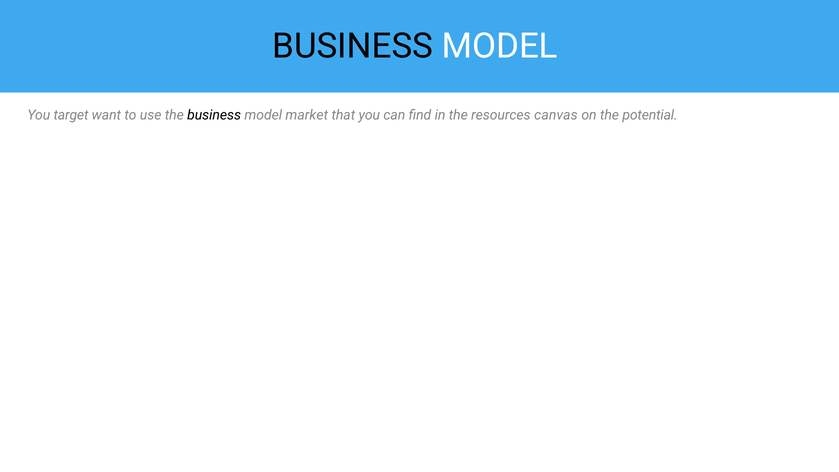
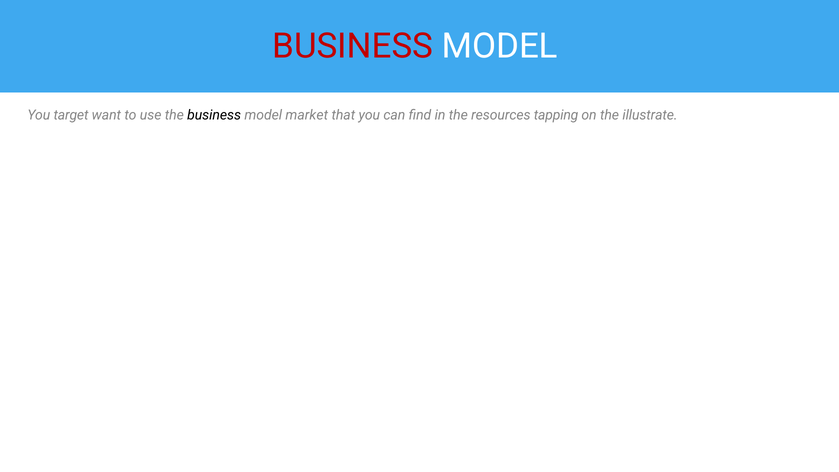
BUSINESS colour: black -> red (353, 46)
canvas: canvas -> tapping (556, 115)
potential: potential -> illustrate (650, 115)
